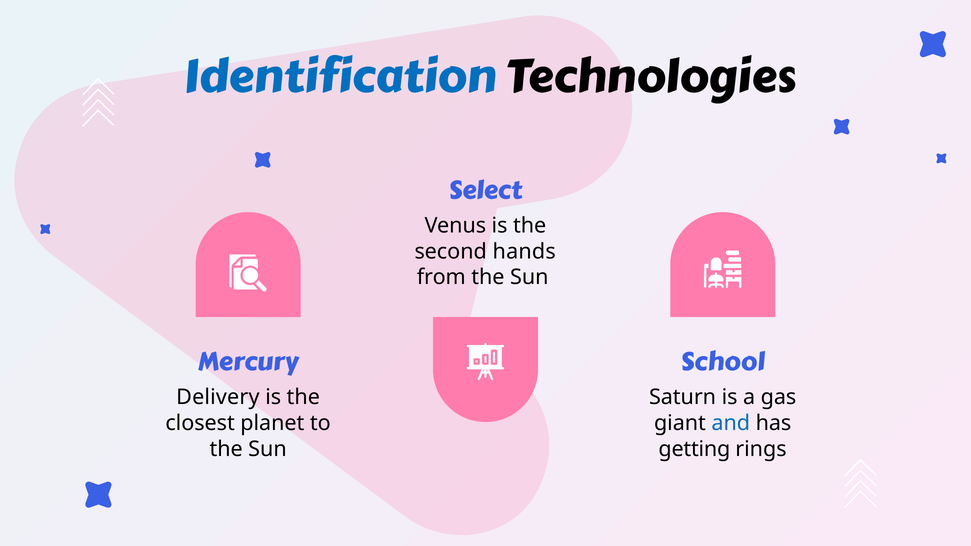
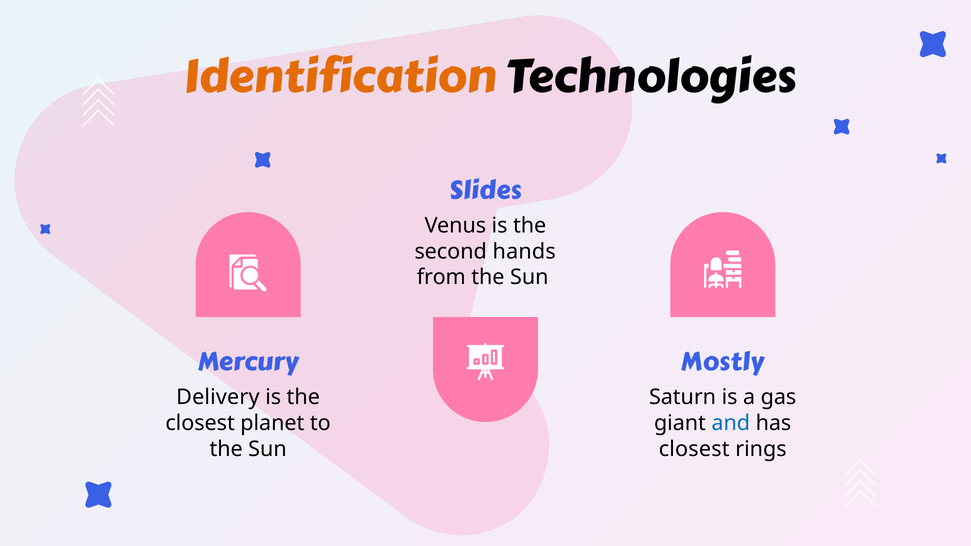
Identification colour: blue -> orange (340, 77)
Select: Select -> Slides (485, 190)
School: School -> Mostly (723, 362)
getting: getting -> closest (694, 449)
